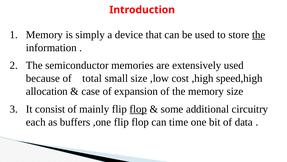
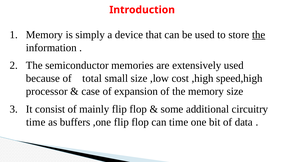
allocation: allocation -> processor (47, 91)
flop underline: present -> none (138, 109)
each: each -> time (36, 122)
